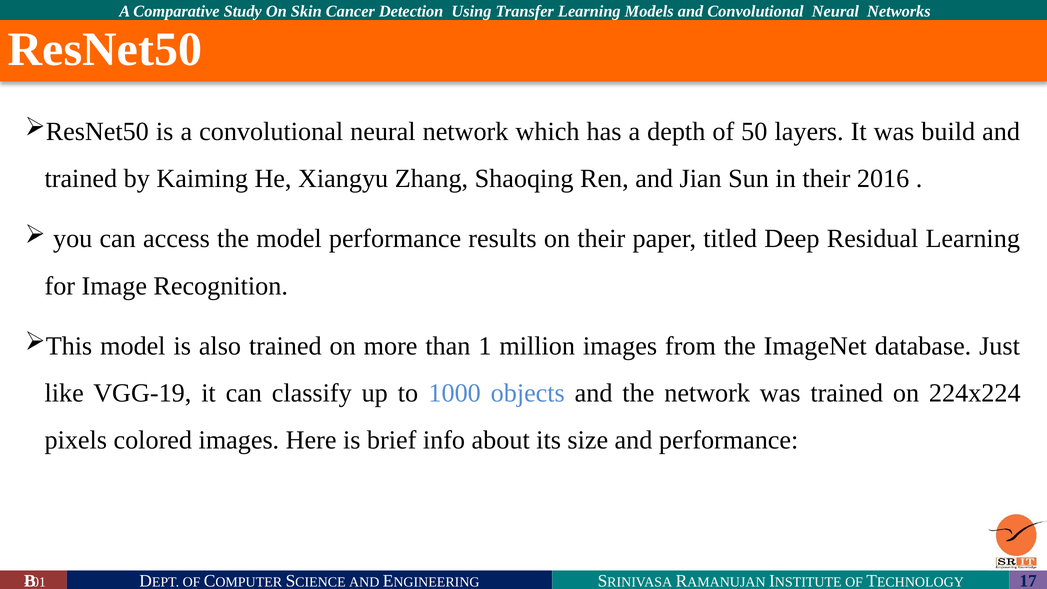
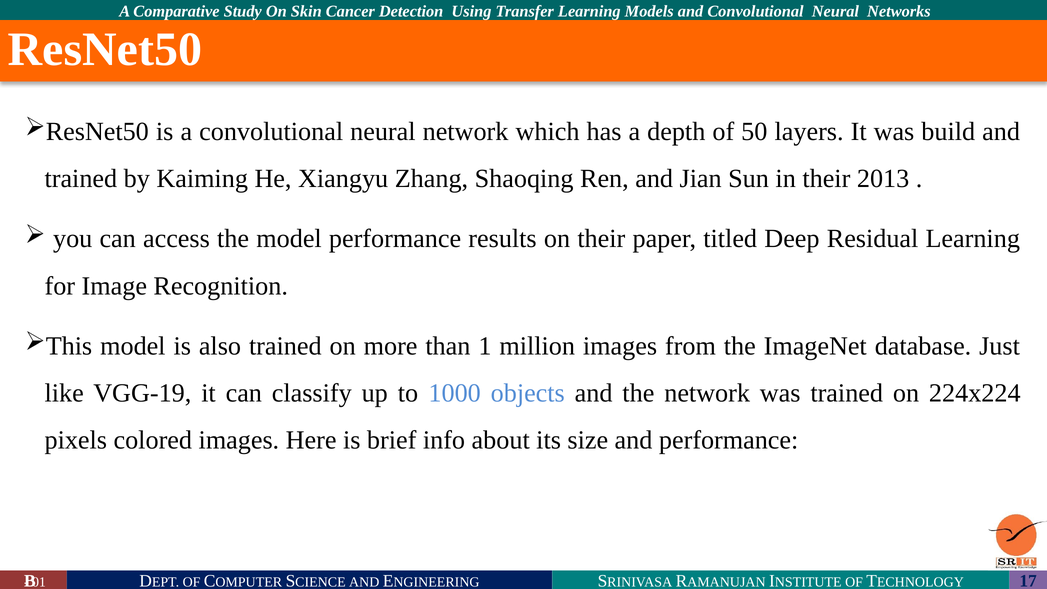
2016: 2016 -> 2013 (883, 179)
